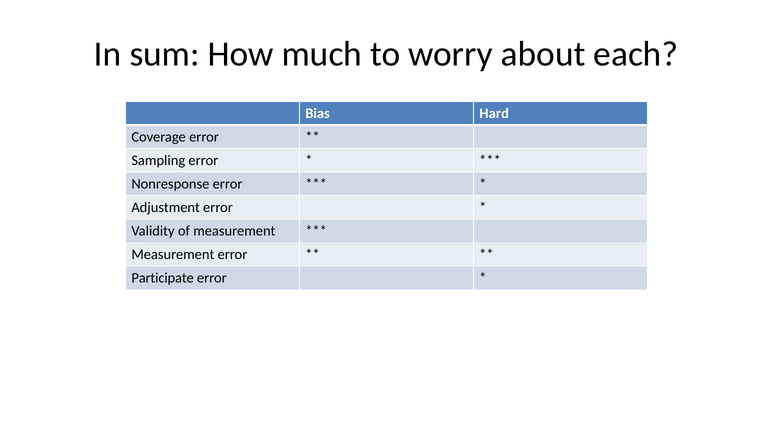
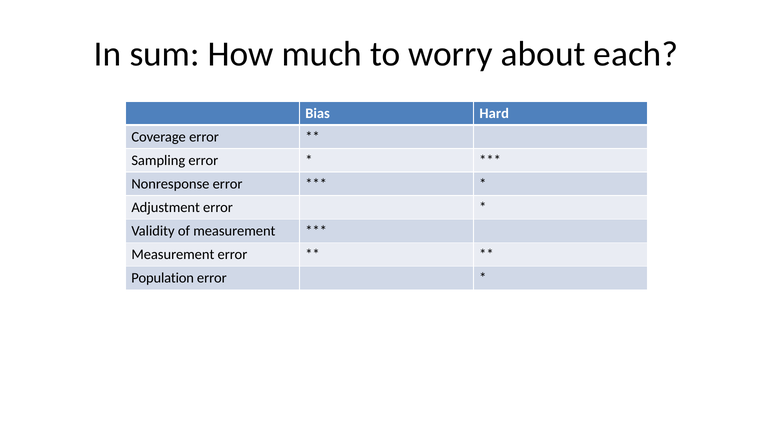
Participate: Participate -> Population (163, 278)
